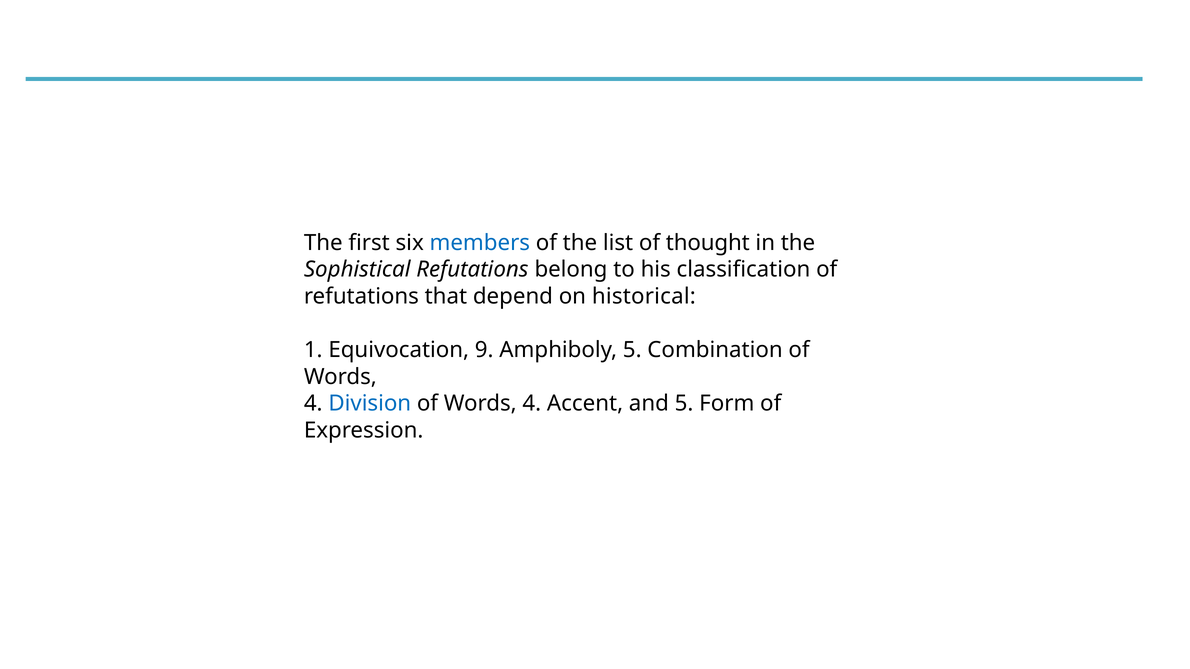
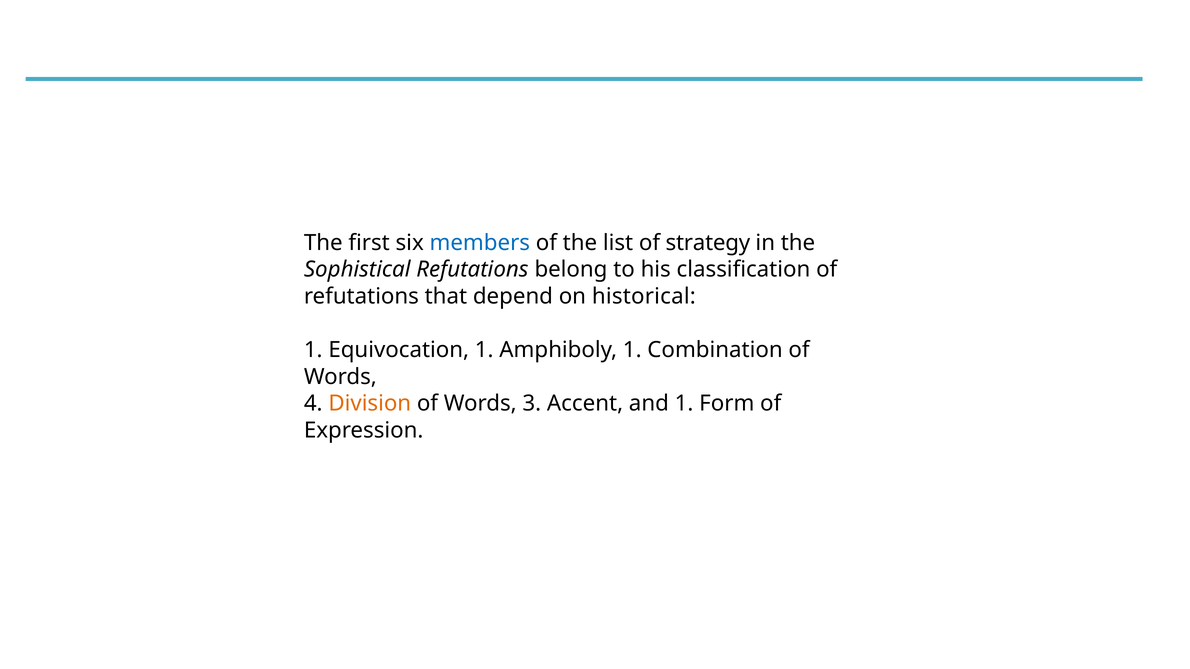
thought: thought -> strategy (708, 243)
Equivocation 9: 9 -> 1 (484, 350)
Amphiboly 5: 5 -> 1 (632, 350)
Division colour: blue -> orange (370, 404)
4: 4 -> 3 (532, 404)
and 5: 5 -> 1 (684, 404)
